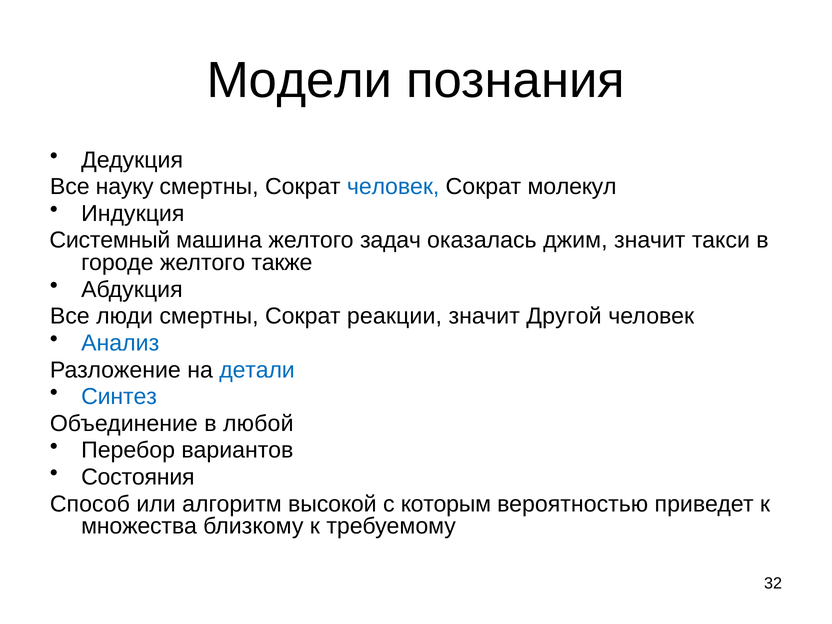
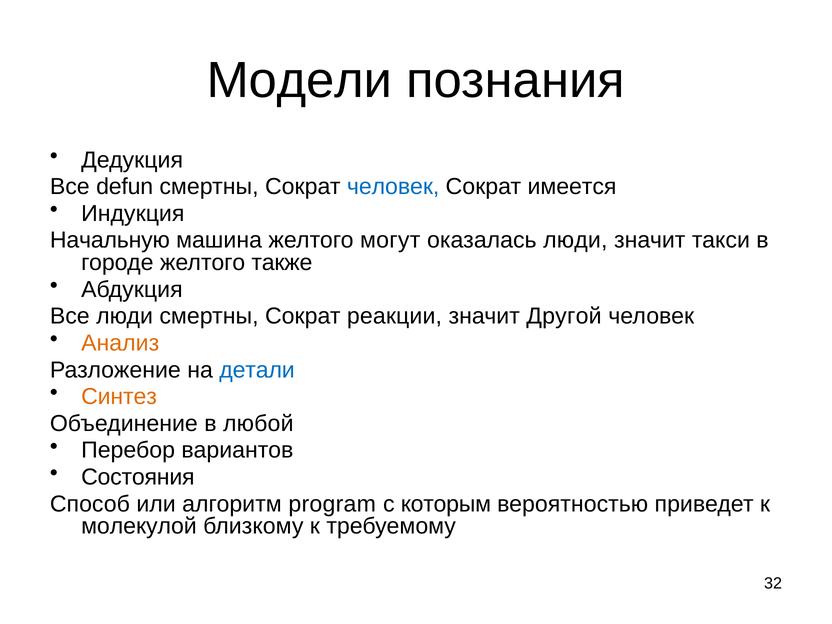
науку: науку -> defun (125, 187)
молекул: молекул -> имеется (572, 187)
Системный: Системный -> Начальную (110, 240)
задач: задач -> могут (390, 240)
оказалась джим: джим -> люди (575, 240)
Анализ colour: blue -> orange (120, 343)
Синтез colour: blue -> orange (119, 397)
высокой: высокой -> program (332, 504)
множества: множества -> молекулой (139, 526)
